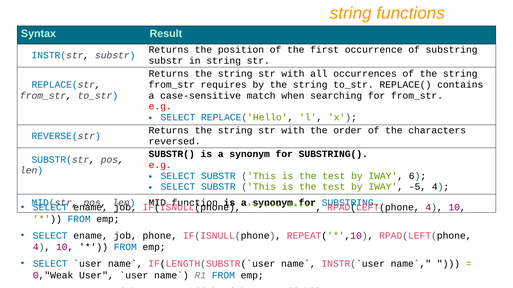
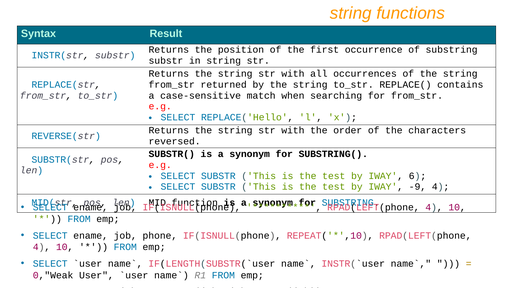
requires: requires -> returned (224, 85)
-5: -5 -> -9 (417, 187)
